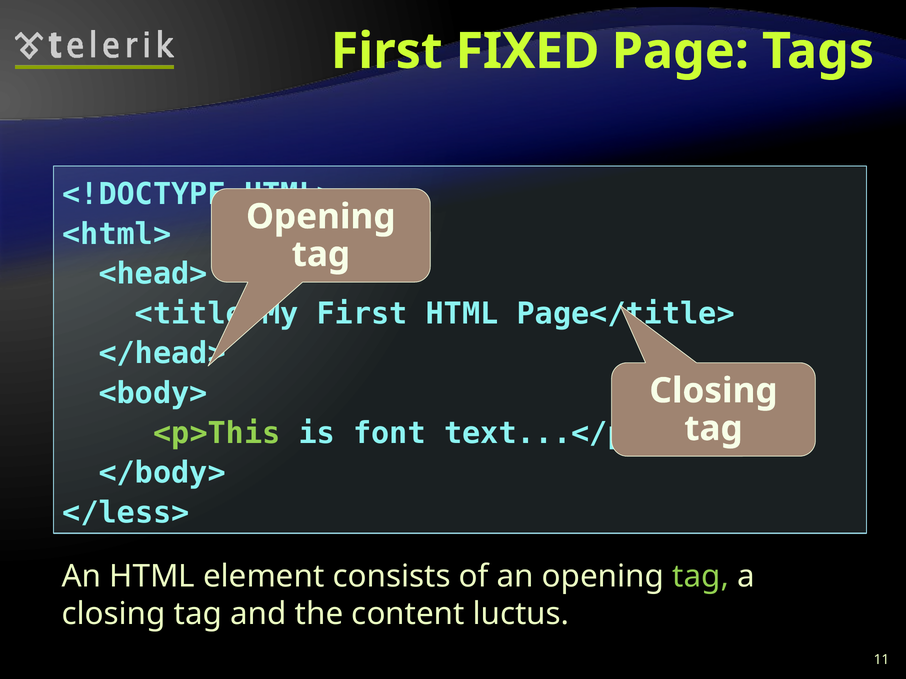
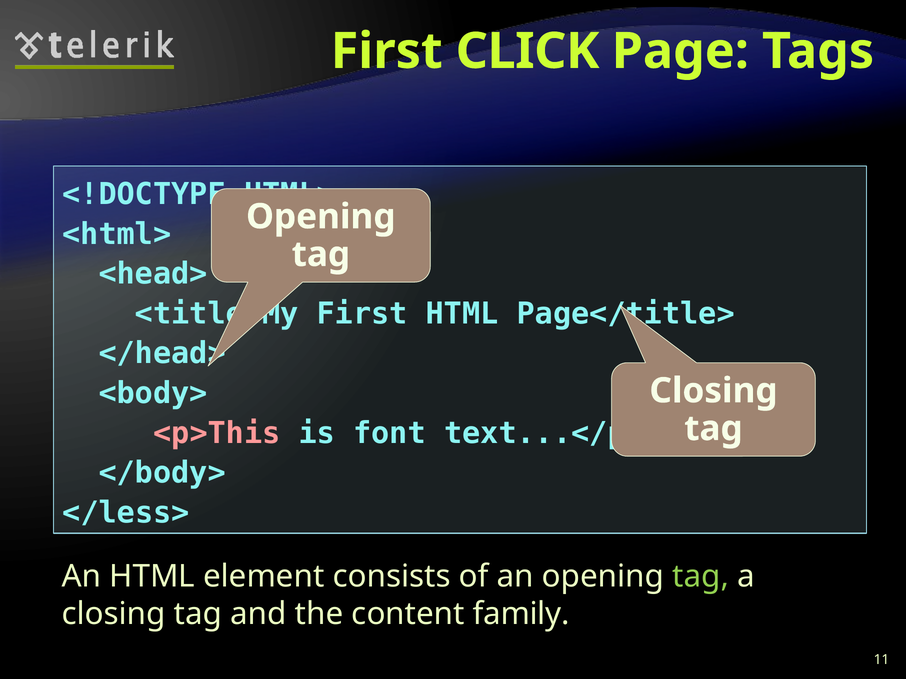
FIXED: FIXED -> CLICK (528, 51)
<p>This colour: light green -> pink (217, 433)
luctus: luctus -> family (521, 614)
